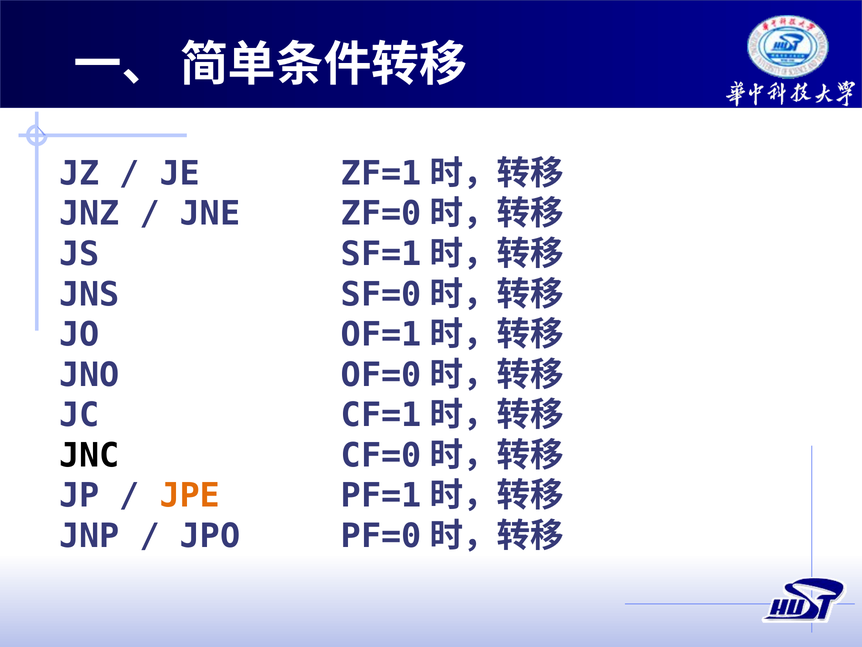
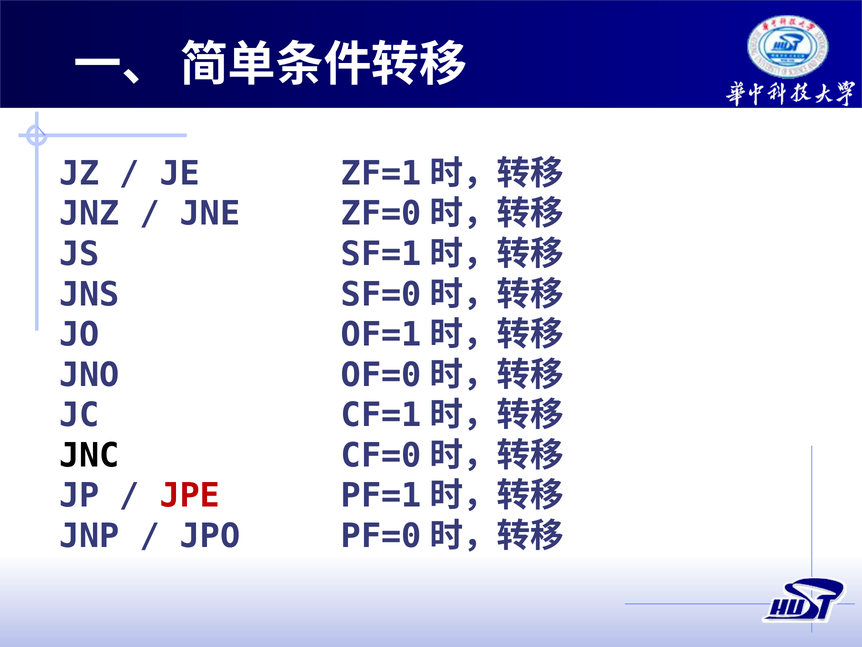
JPE colour: orange -> red (190, 495)
